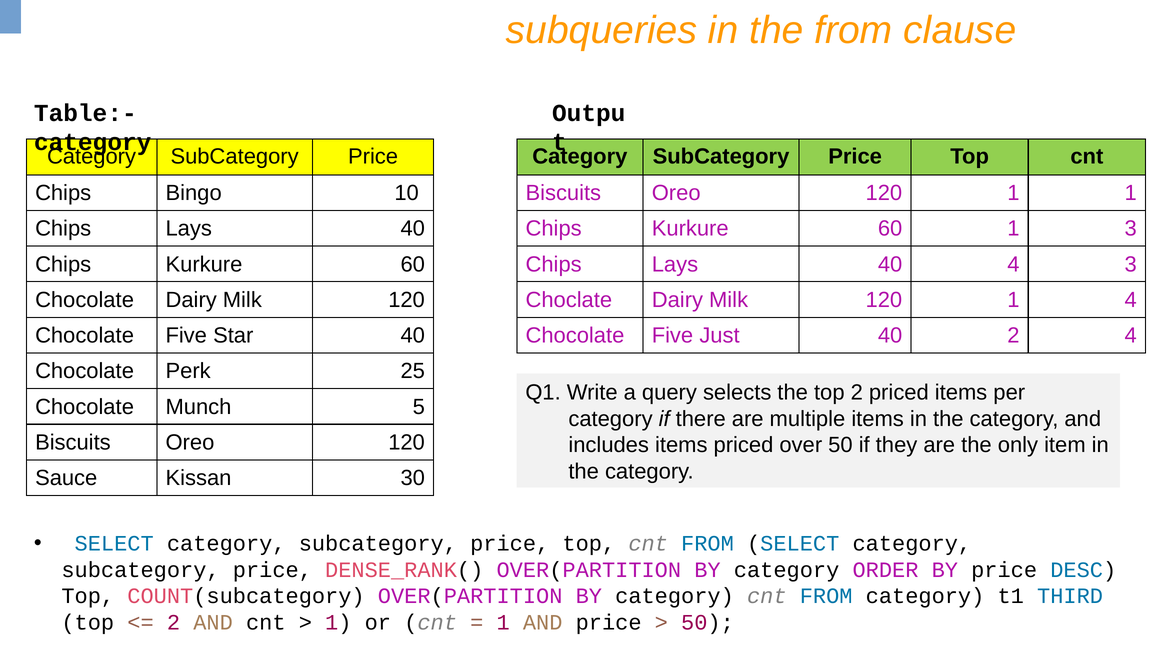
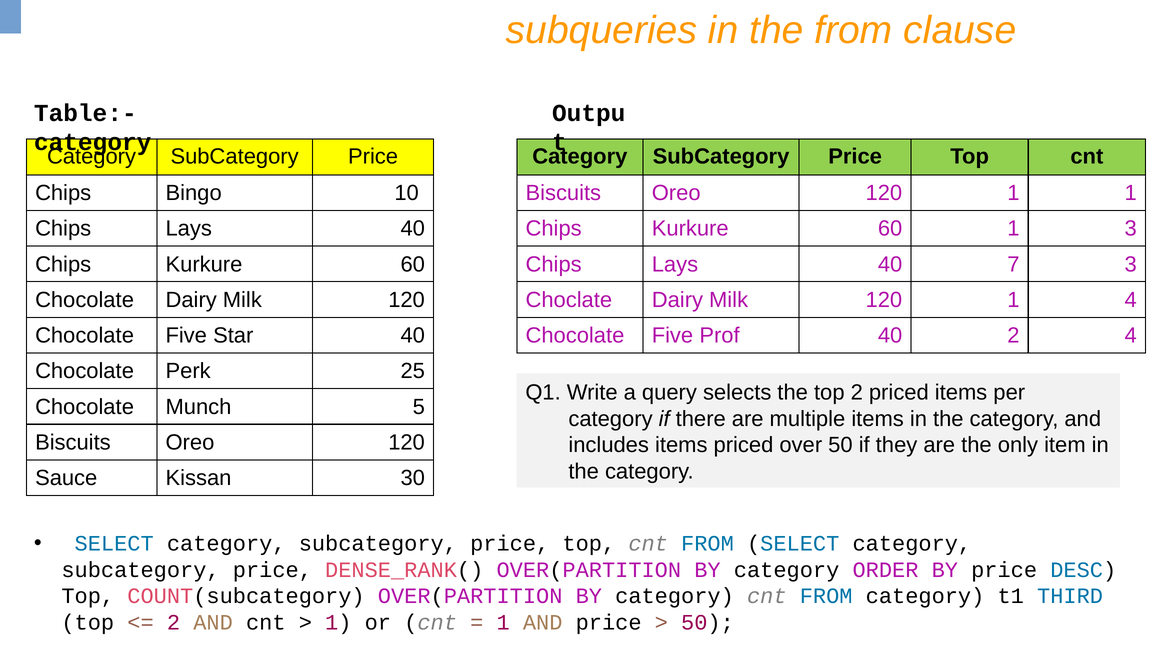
40 4: 4 -> 7 (1013, 264)
Just: Just -> Prof (720, 336)
